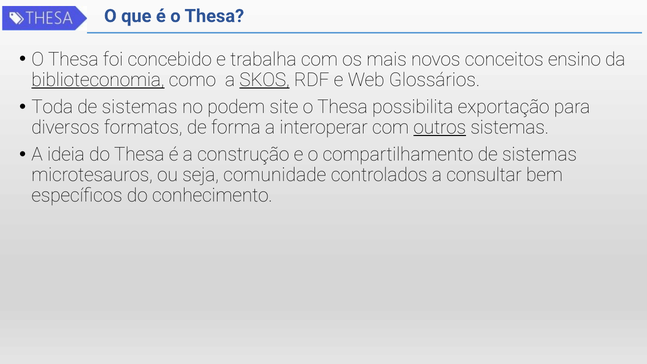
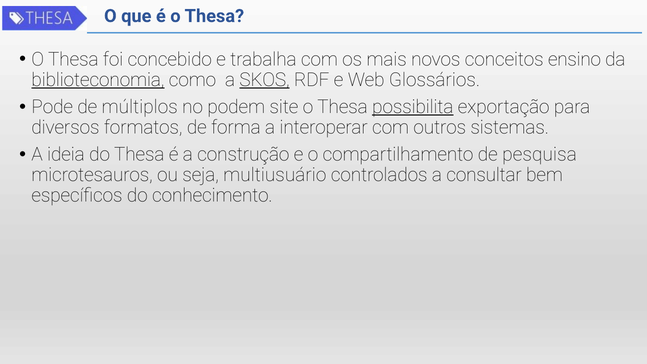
Toda: Toda -> Pode (52, 107)
sistemas: sistemas -> múltiplos (140, 107)
possibilita underline: none -> present (413, 107)
outros underline: present -> none (440, 127)
compartilhamento de sistemas: sistemas -> pesquisa (540, 155)
comunidade: comunidade -> multiusuário (275, 175)
